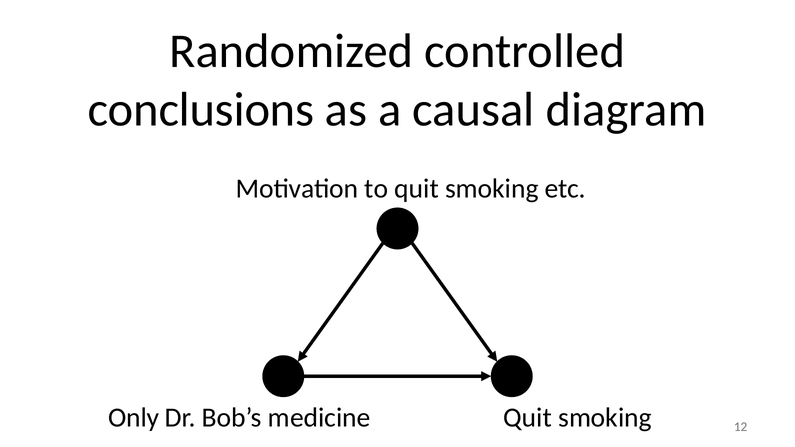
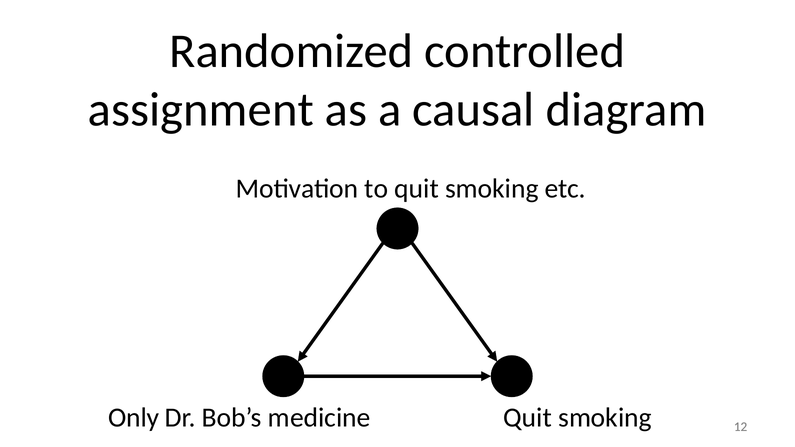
conclusions: conclusions -> assignment (201, 110)
